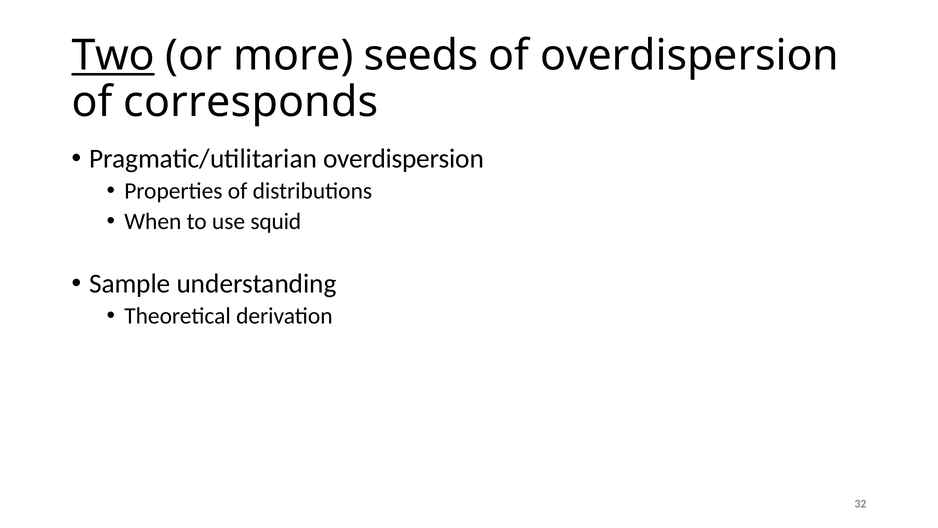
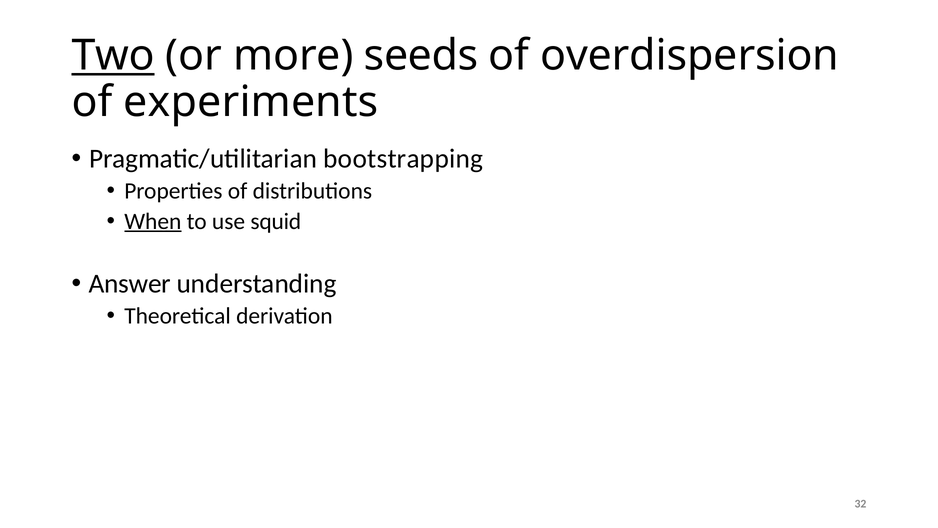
corresponds: corresponds -> experiments (251, 102)
Pragmatic/utilitarian overdispersion: overdispersion -> bootstrapping (403, 159)
When underline: none -> present (153, 221)
Sample: Sample -> Answer (130, 284)
